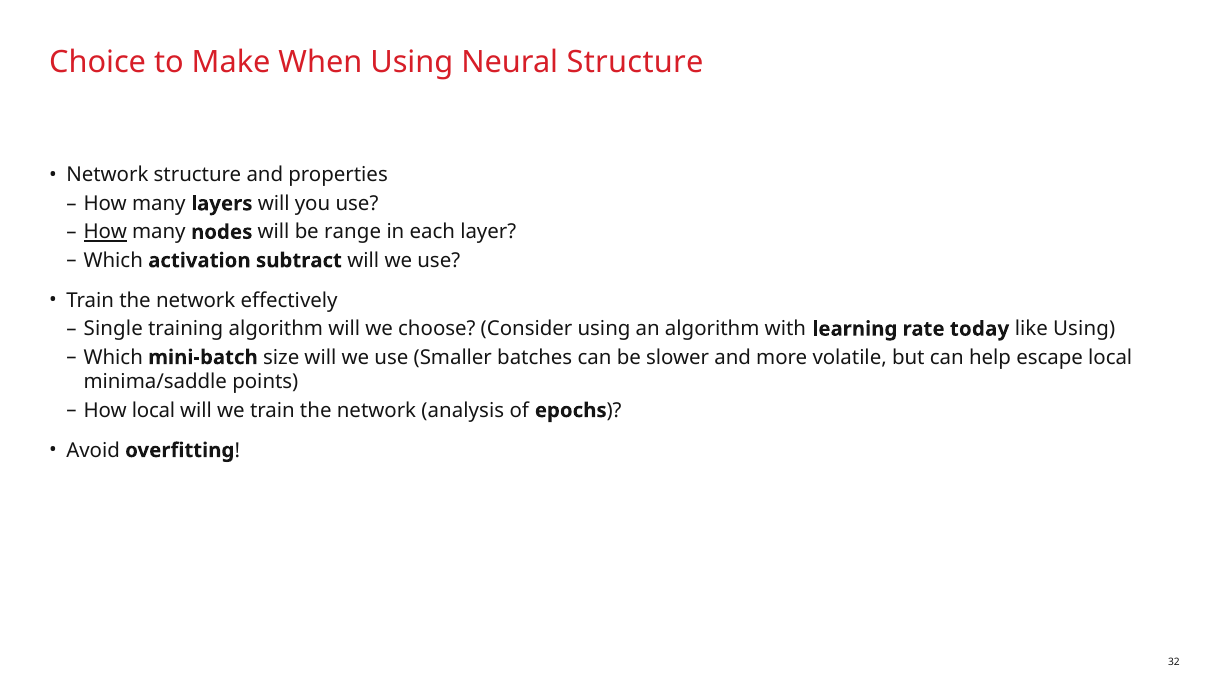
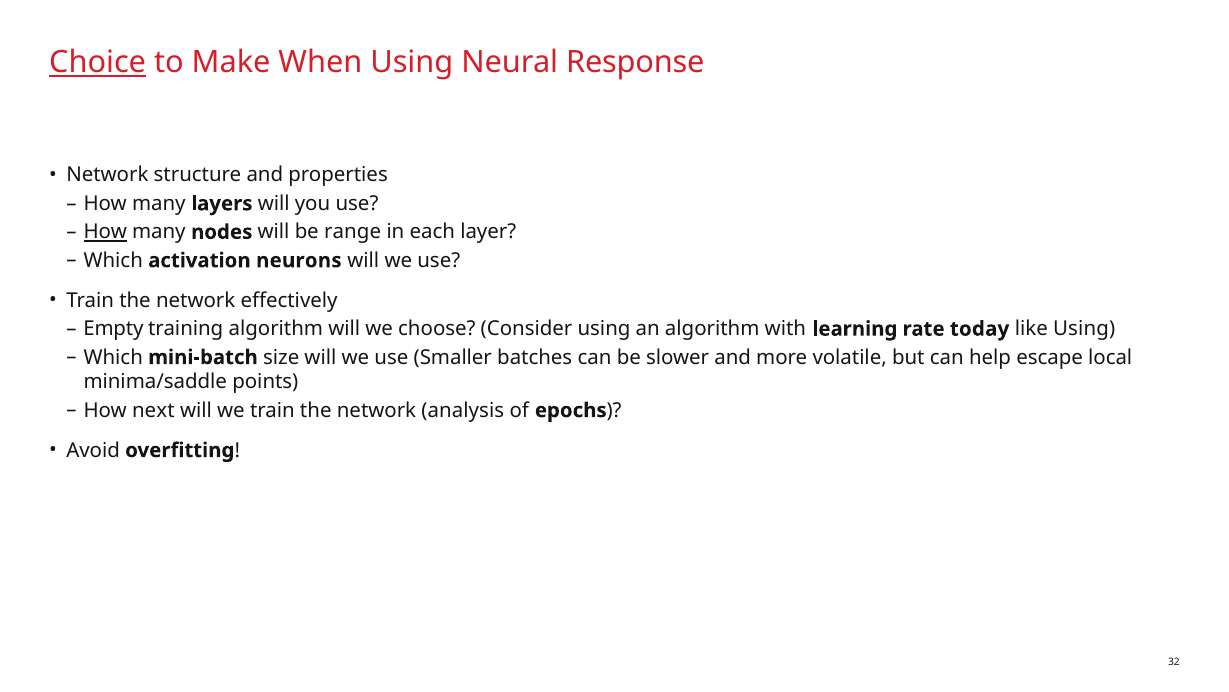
Choice underline: none -> present (98, 63)
Neural Structure: Structure -> Response (635, 63)
subtract: subtract -> neurons (299, 260)
Single: Single -> Empty (113, 329)
How local: local -> next (153, 410)
